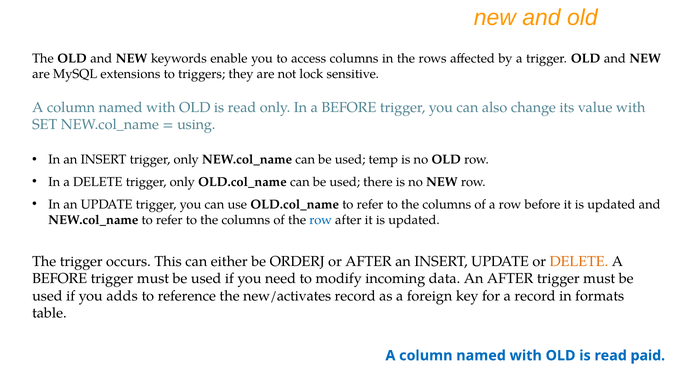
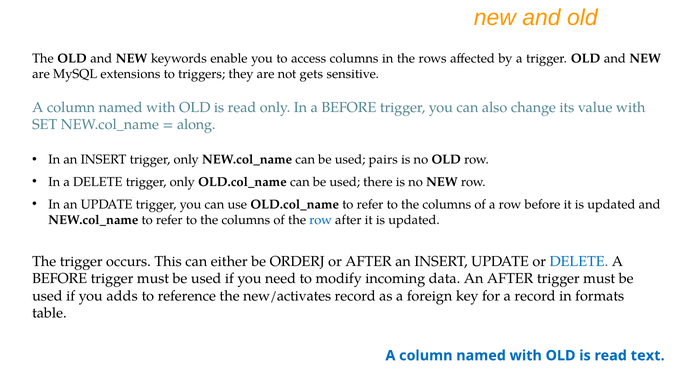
lock: lock -> gets (311, 74)
using: using -> along (196, 125)
temp: temp -> pairs (383, 160)
DELETE colour: orange -> blue (579, 262)
paid: paid -> text (648, 356)
